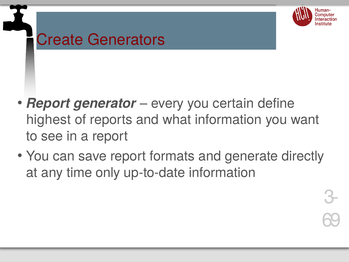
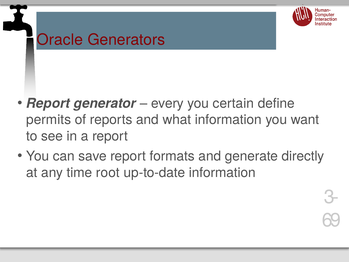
Create: Create -> Oracle (60, 40)
highest: highest -> permits (49, 120)
only: only -> root (108, 172)
